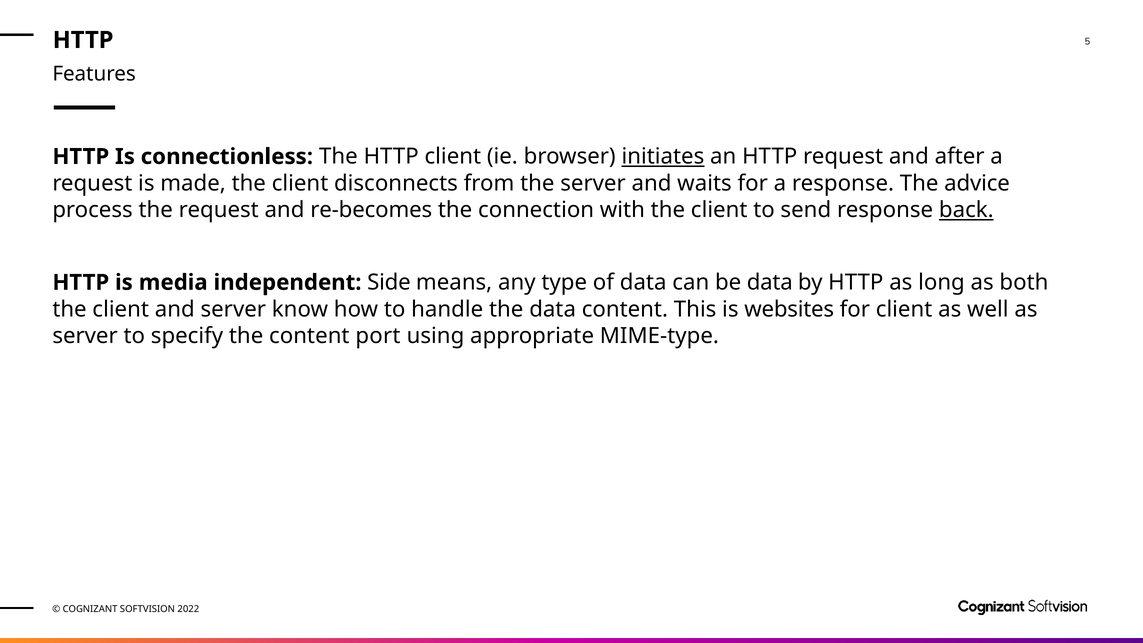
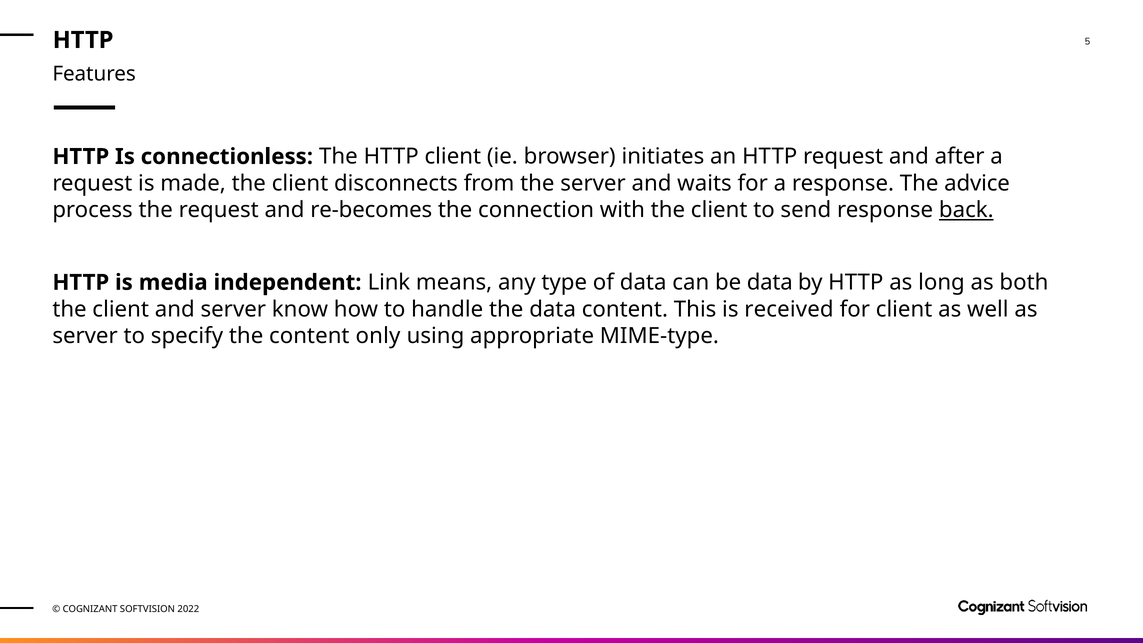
initiates underline: present -> none (663, 157)
Side: Side -> Link (389, 282)
websites: websites -> received (789, 309)
port: port -> only (378, 336)
